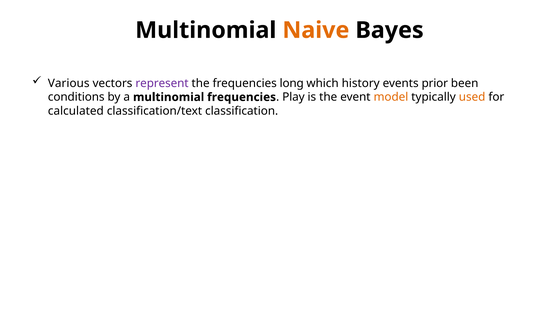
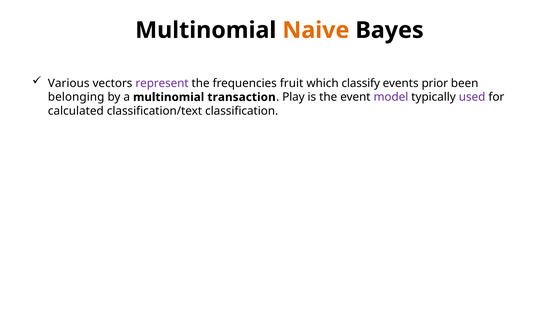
long: long -> fruit (292, 83)
history: history -> classify (361, 83)
conditions: conditions -> belonging (76, 97)
multinomial frequencies: frequencies -> transaction (242, 97)
model colour: orange -> purple (391, 97)
used colour: orange -> purple (472, 97)
